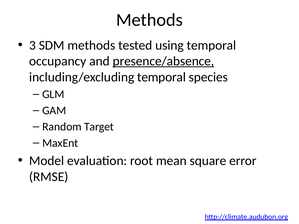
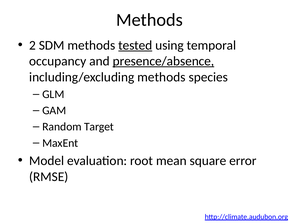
3: 3 -> 2 (33, 45)
tested underline: none -> present (135, 45)
including/excluding temporal: temporal -> methods (161, 77)
